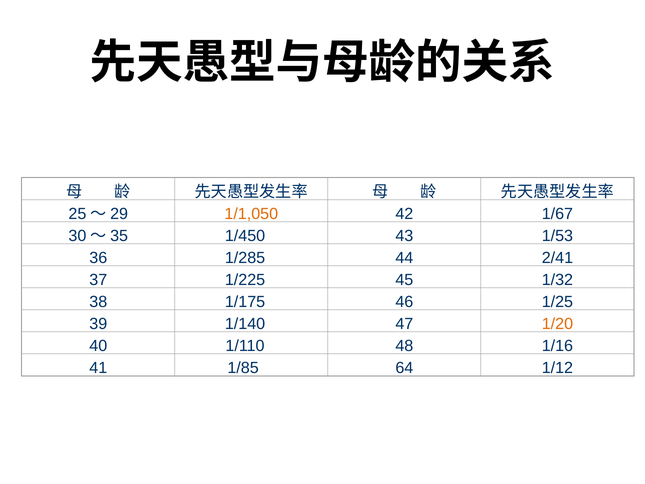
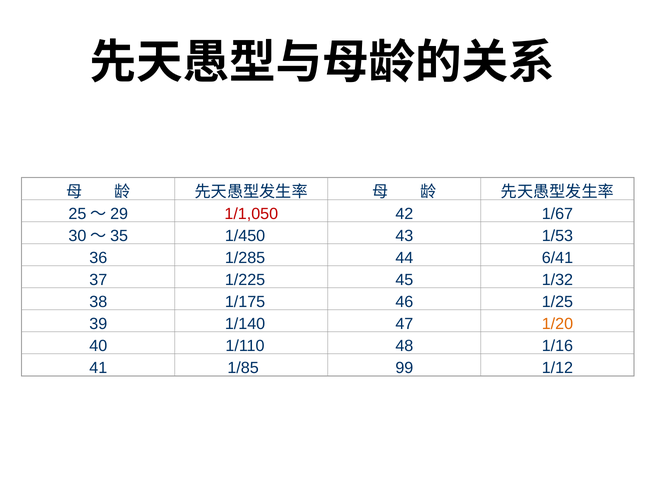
1/1,050 colour: orange -> red (251, 214)
2/41: 2/41 -> 6/41 (557, 258)
64: 64 -> 99 (404, 368)
